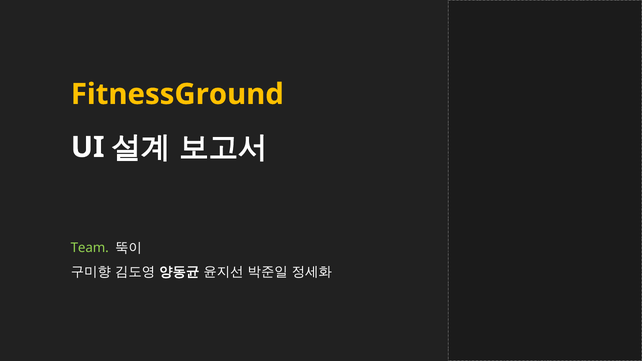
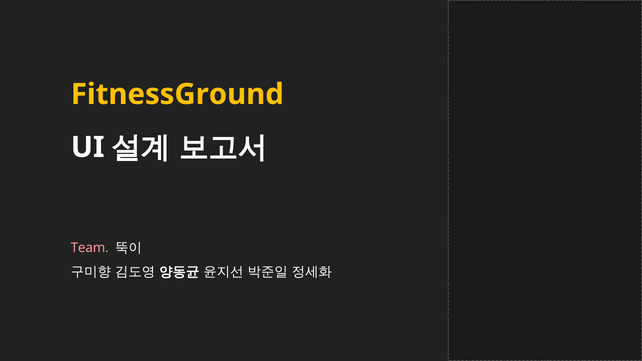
Team colour: light green -> pink (90, 248)
